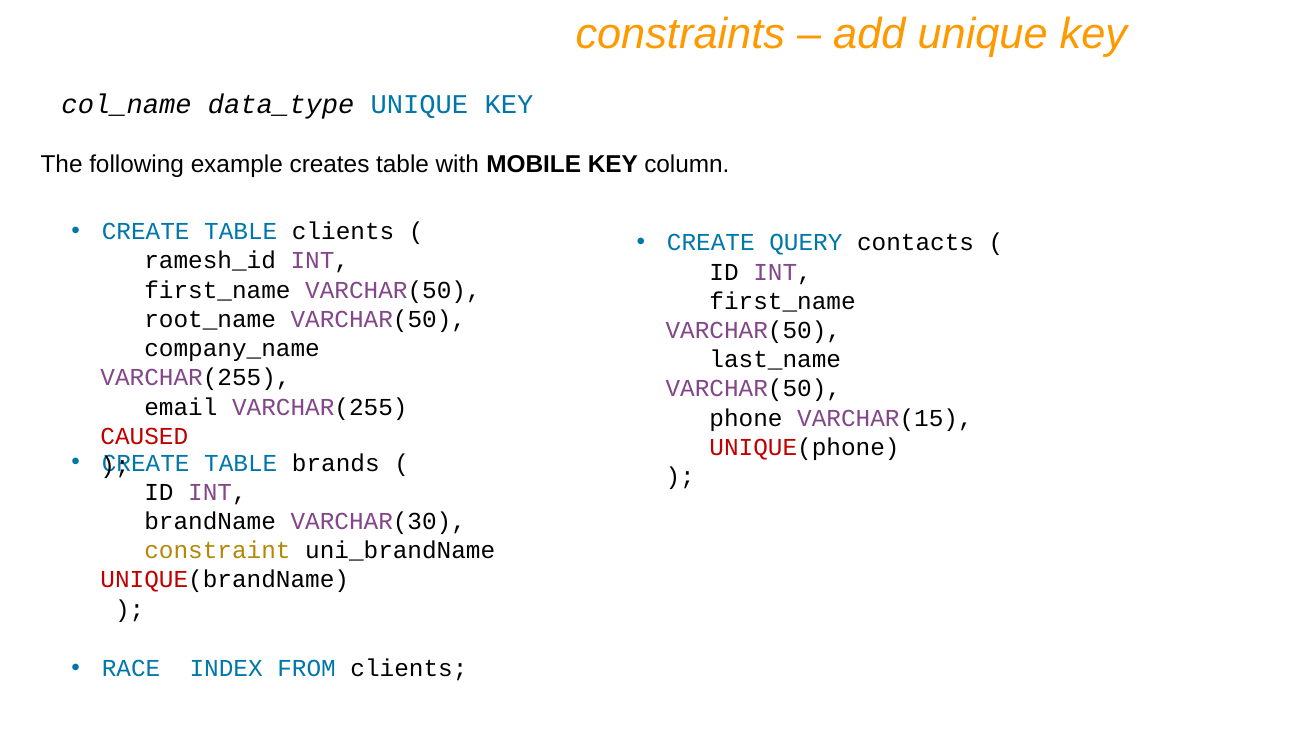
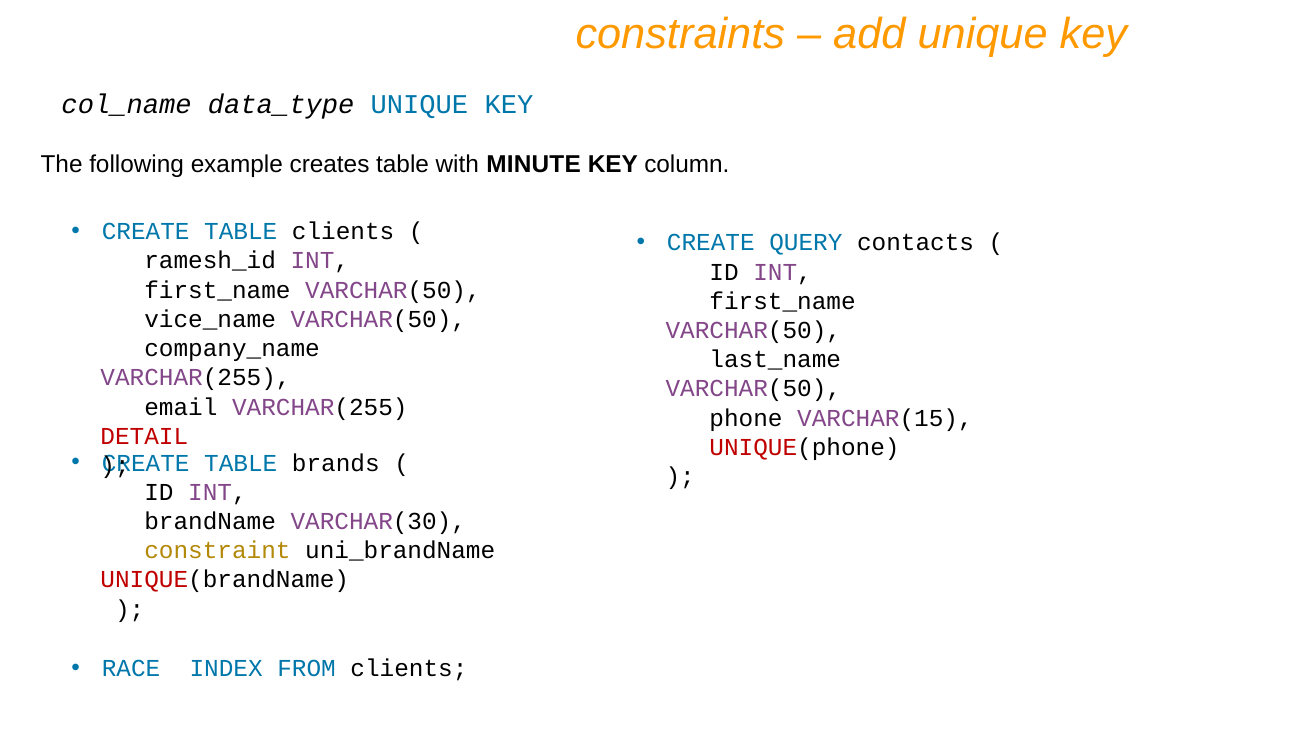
MOBILE: MOBILE -> MINUTE (534, 164)
root_name: root_name -> vice_name (210, 319)
CAUSED: CAUSED -> DETAIL (144, 436)
